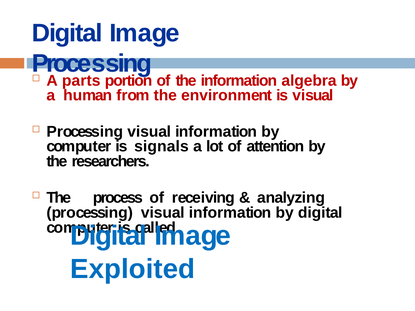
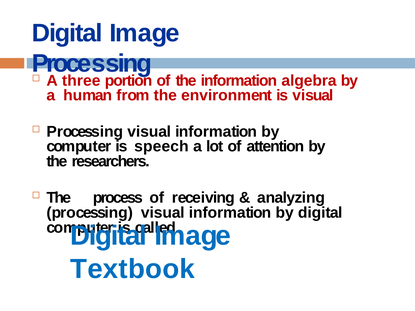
parts: parts -> three (81, 81)
signals: signals -> speech (161, 147)
Exploited: Exploited -> Textbook (133, 269)
